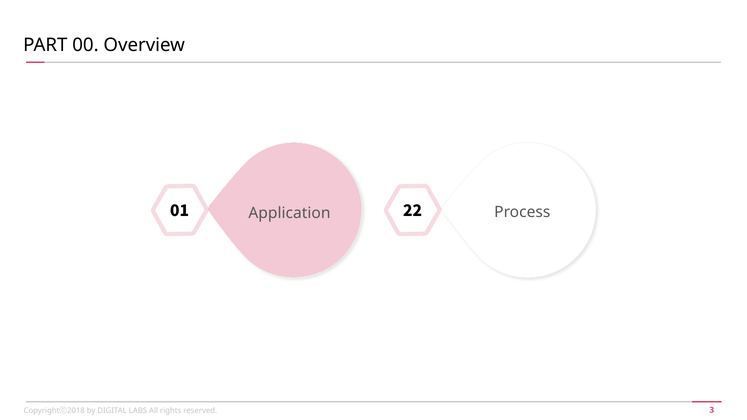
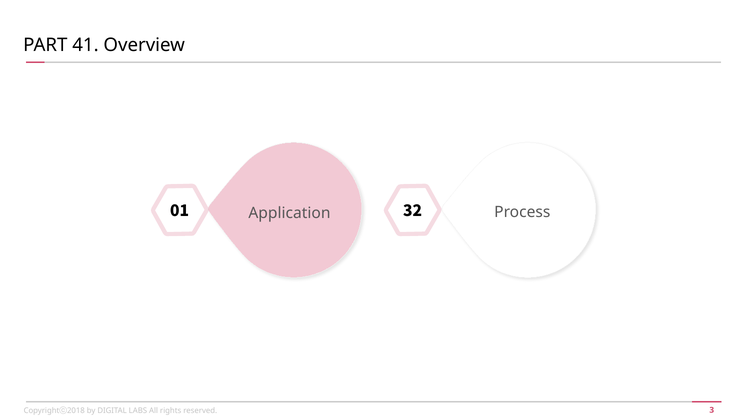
00: 00 -> 41 (85, 45)
22: 22 -> 32 (413, 211)
